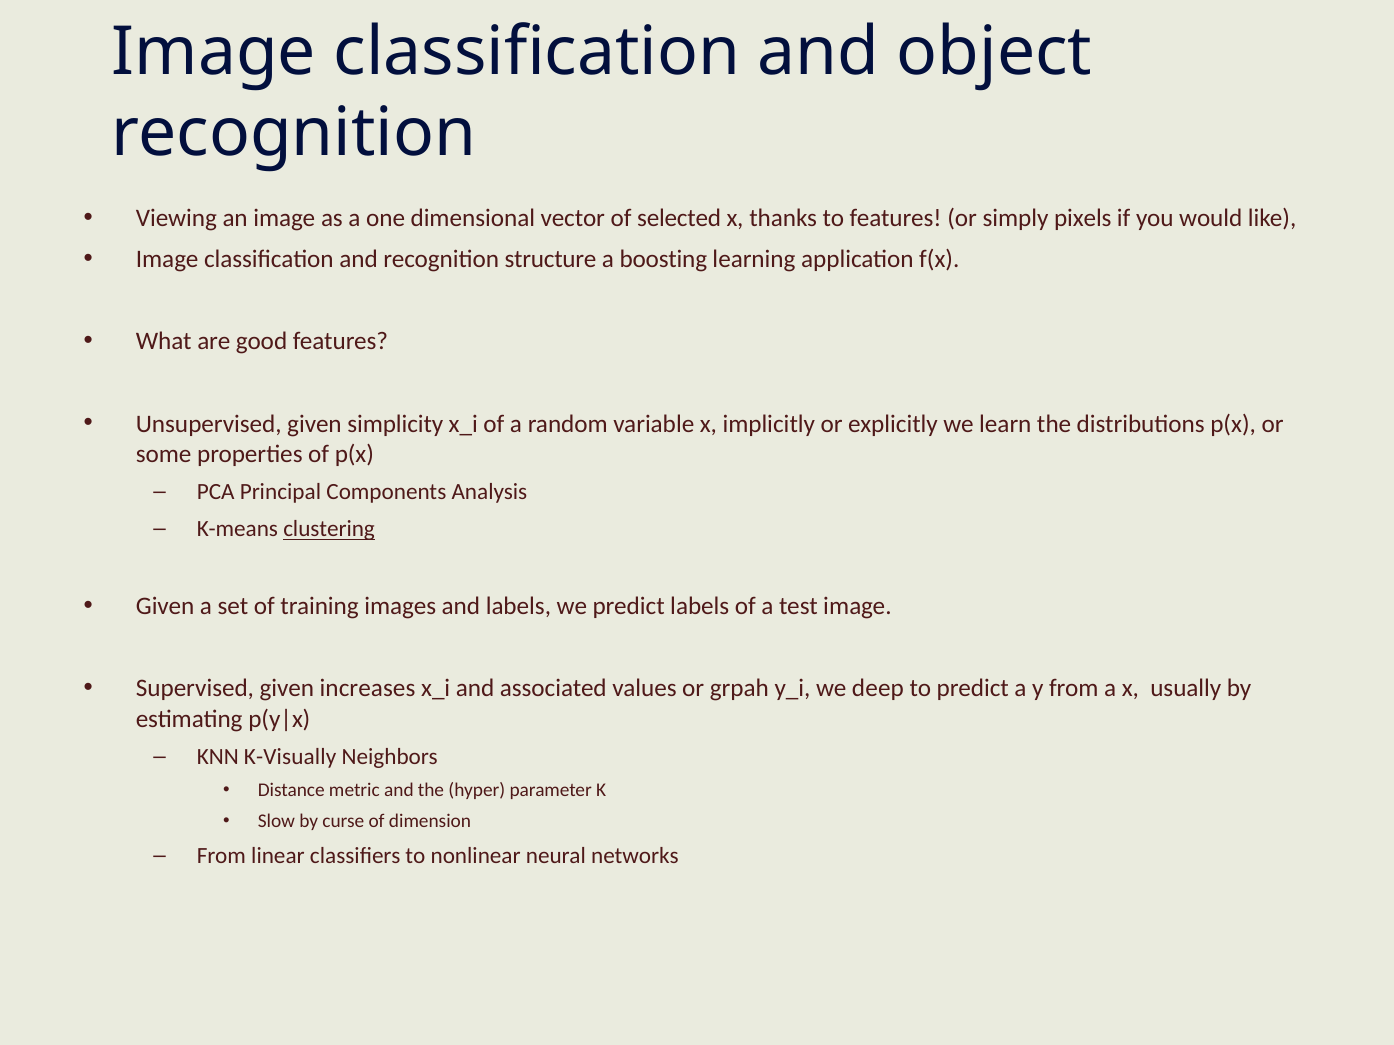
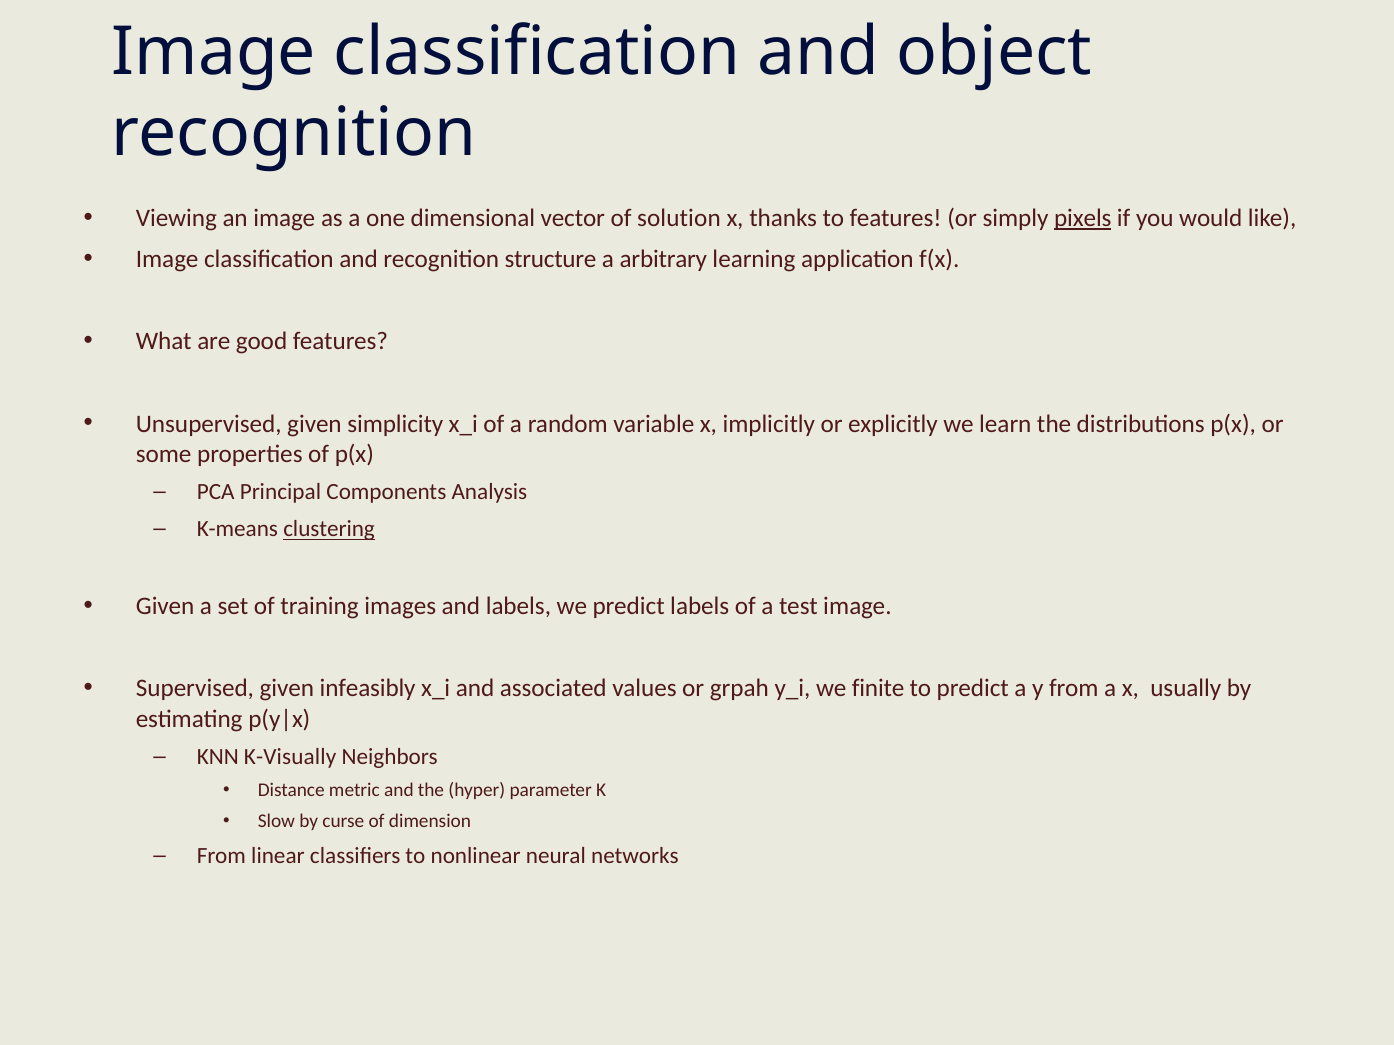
selected: selected -> solution (679, 218)
pixels underline: none -> present (1083, 218)
boosting: boosting -> arbitrary (663, 260)
increases: increases -> infeasibly (368, 689)
deep: deep -> finite (878, 689)
